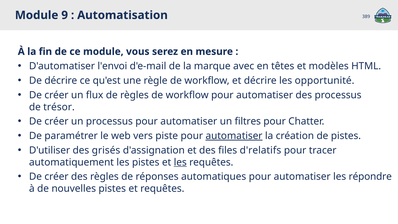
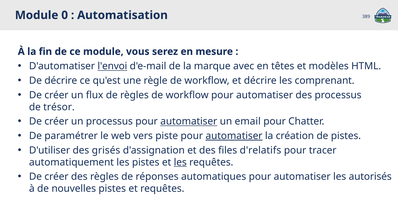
9: 9 -> 0 (65, 15)
l'envoi underline: none -> present (112, 66)
opportunité: opportunité -> comprenant (325, 81)
automatiser underline: none -> present (189, 121)
filtres: filtres -> email (248, 121)
répondre: répondre -> autorisés (370, 177)
